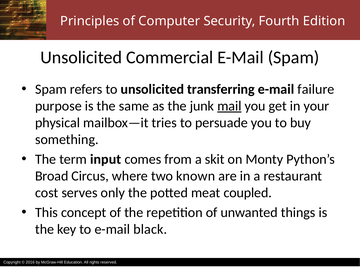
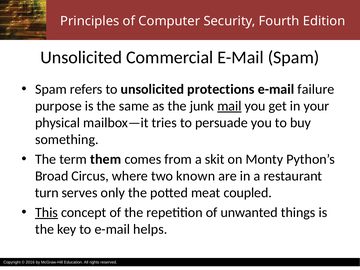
transferring: transferring -> protections (221, 89)
input: input -> them (106, 159)
cost: cost -> turn (47, 193)
This underline: none -> present (47, 212)
black: black -> helps (150, 229)
